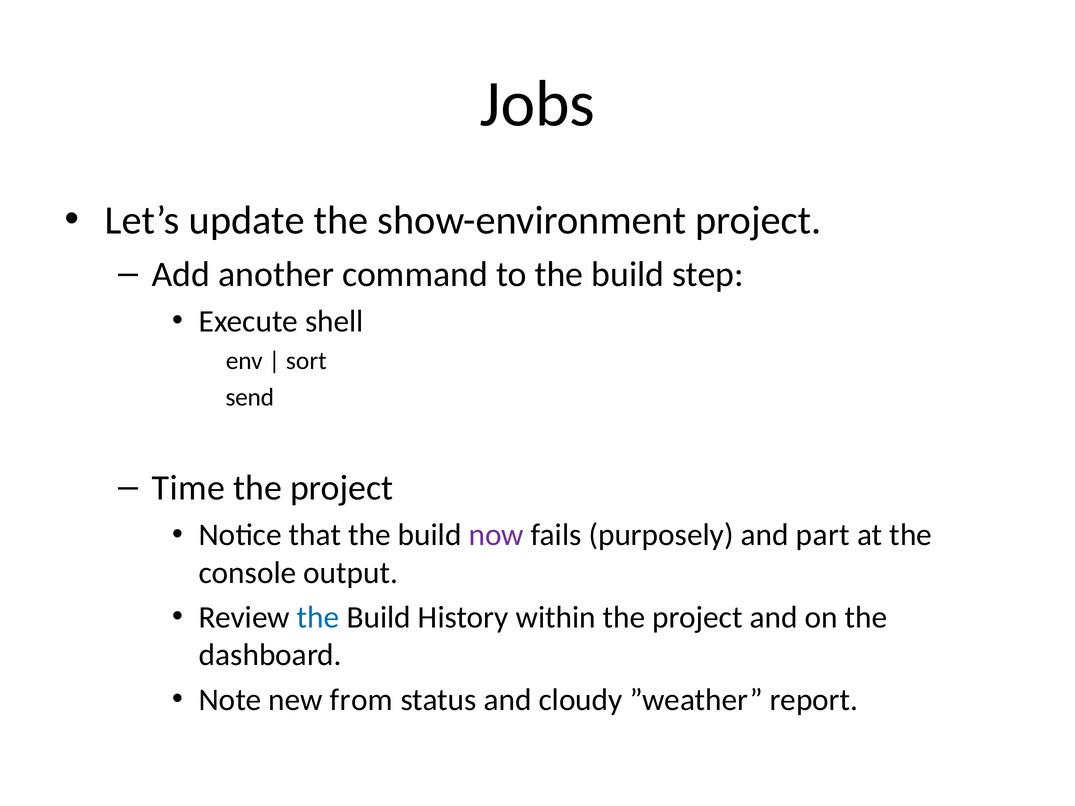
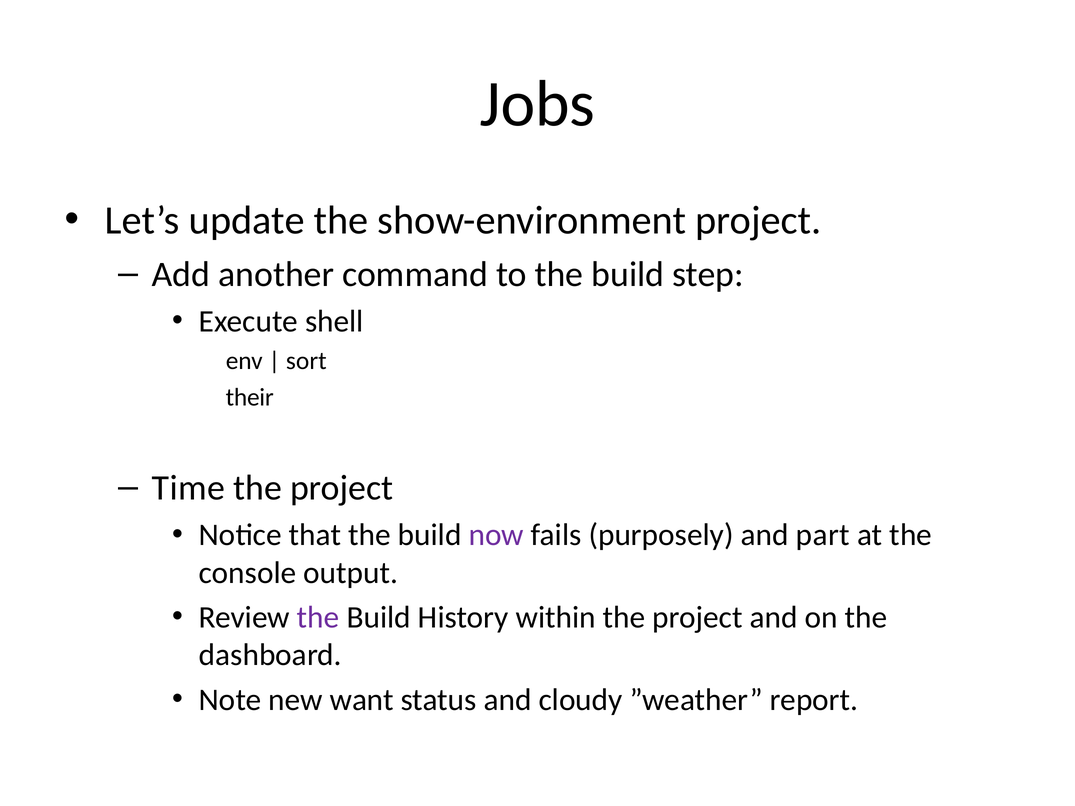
send: send -> their (250, 397)
the colour: blue -> purple (318, 618)
from: from -> want (362, 700)
